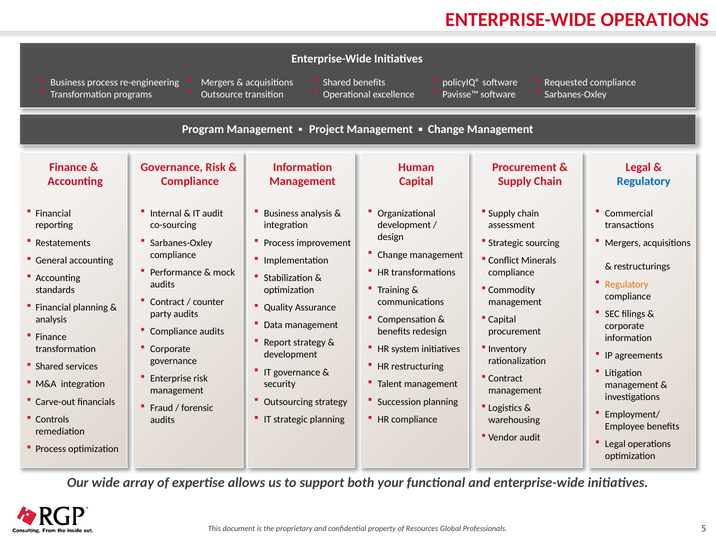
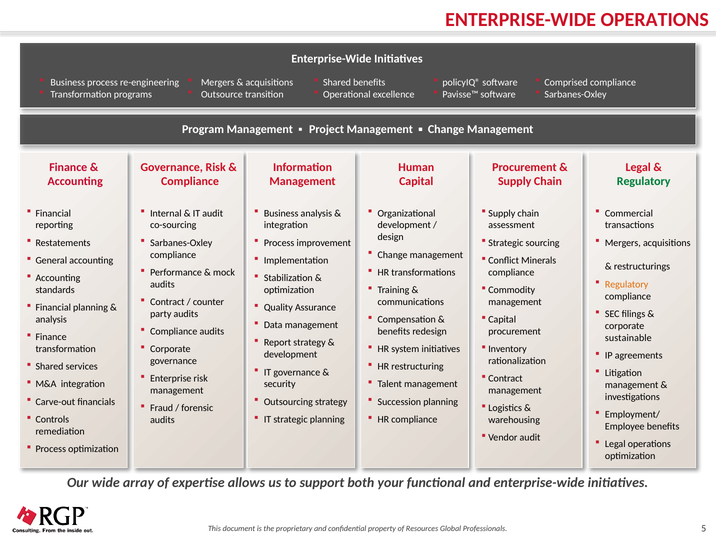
Requested: Requested -> Comprised (566, 82)
Regulatory colour: blue -> green (644, 181)
information: information -> sustainable (628, 338)
